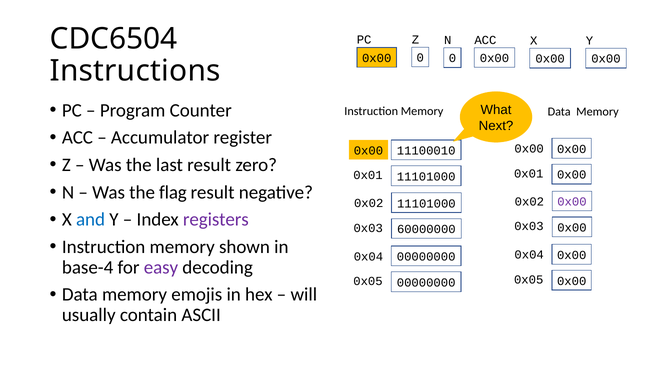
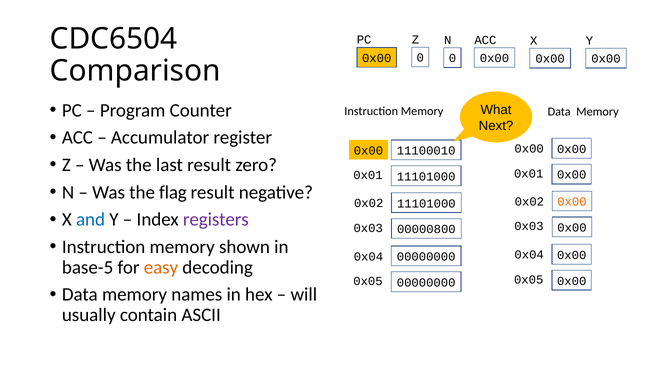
Instructions: Instructions -> Comparison (135, 71)
0x00 colour: purple -> orange (572, 202)
60000000: 60000000 -> 00000800 (426, 229)
base-4: base-4 -> base-5 (88, 267)
easy colour: purple -> orange (161, 267)
emojis: emojis -> names (197, 294)
